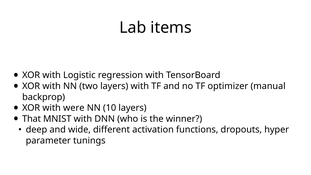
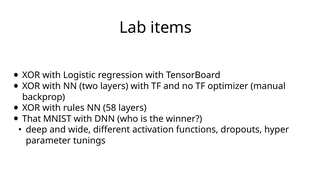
were: were -> rules (74, 108)
10: 10 -> 58 (110, 108)
